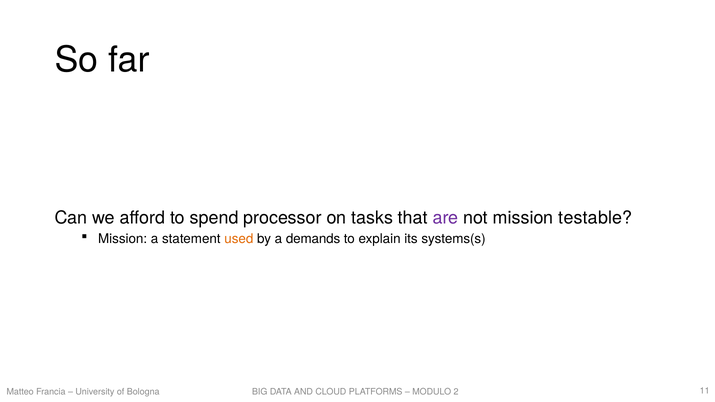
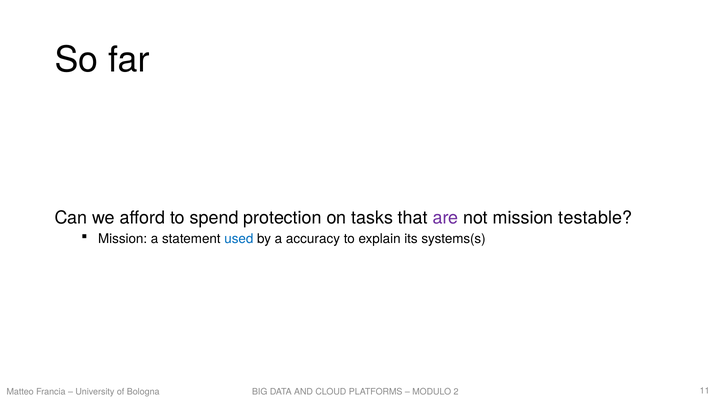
processor: processor -> protection (283, 218)
used colour: orange -> blue (239, 239)
demands: demands -> accuracy (313, 239)
